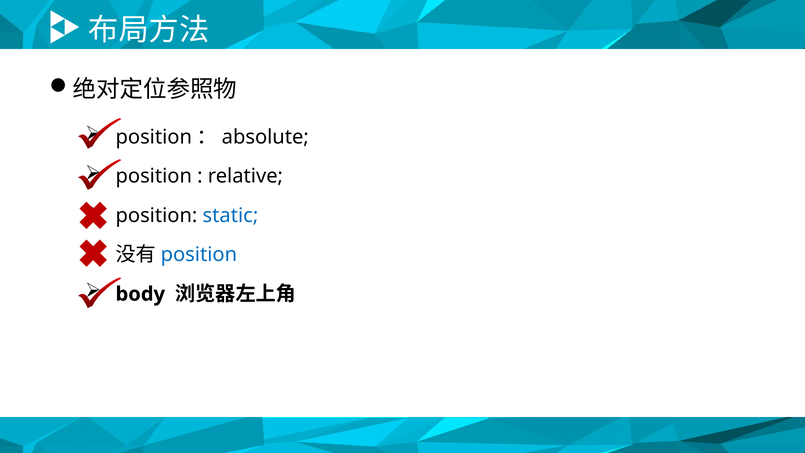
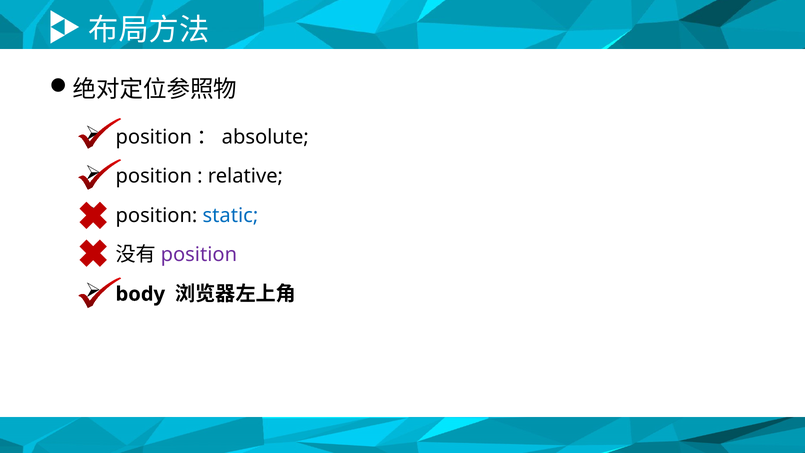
position colour: blue -> purple (199, 255)
